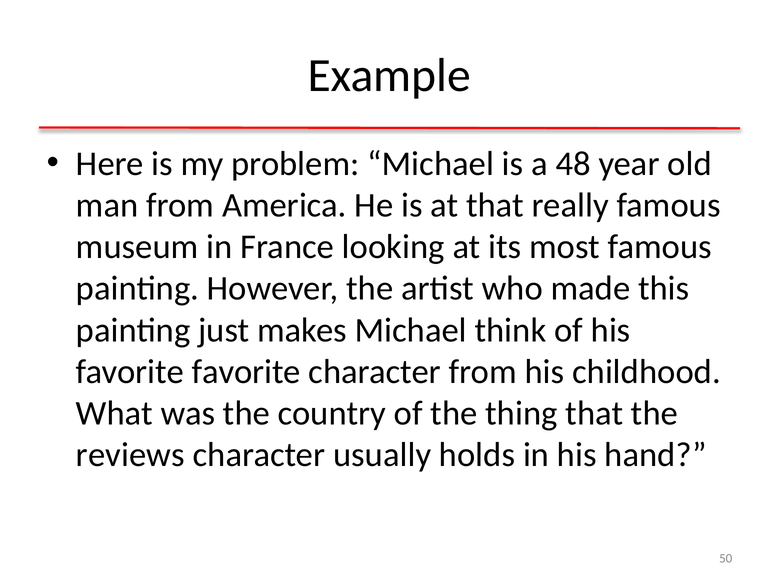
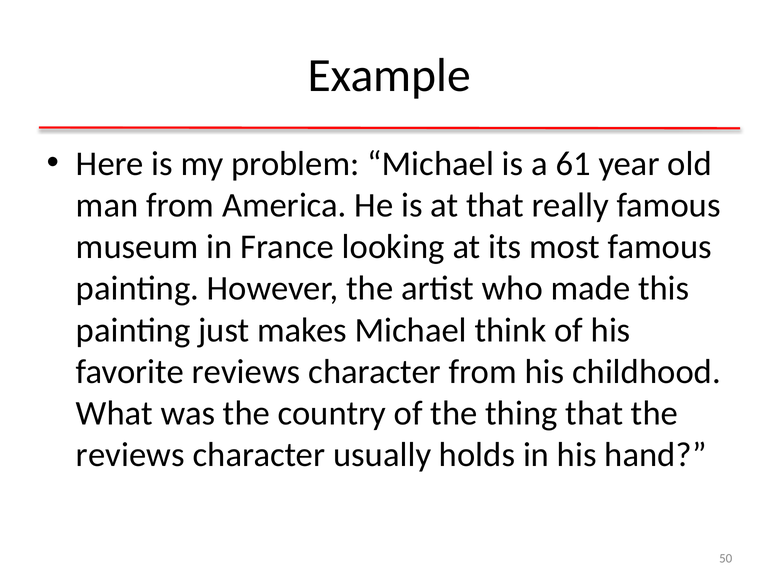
48: 48 -> 61 (573, 163)
favorite favorite: favorite -> reviews (246, 371)
